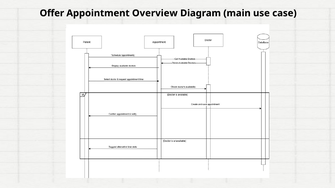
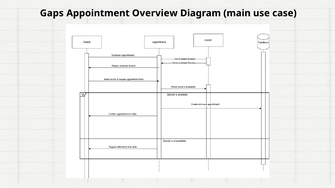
Offer: Offer -> Gaps (52, 13)
